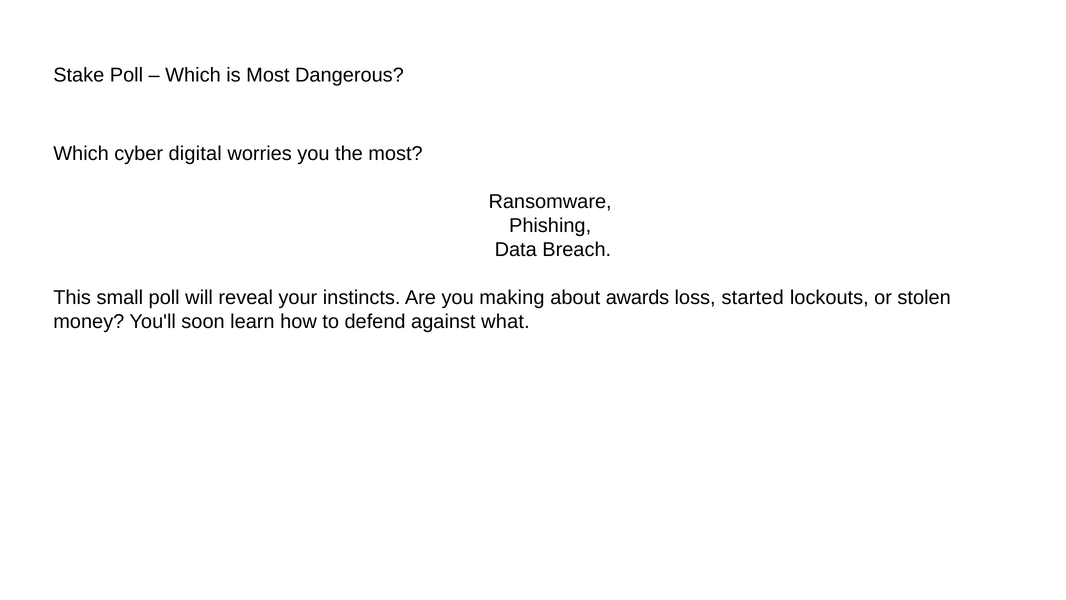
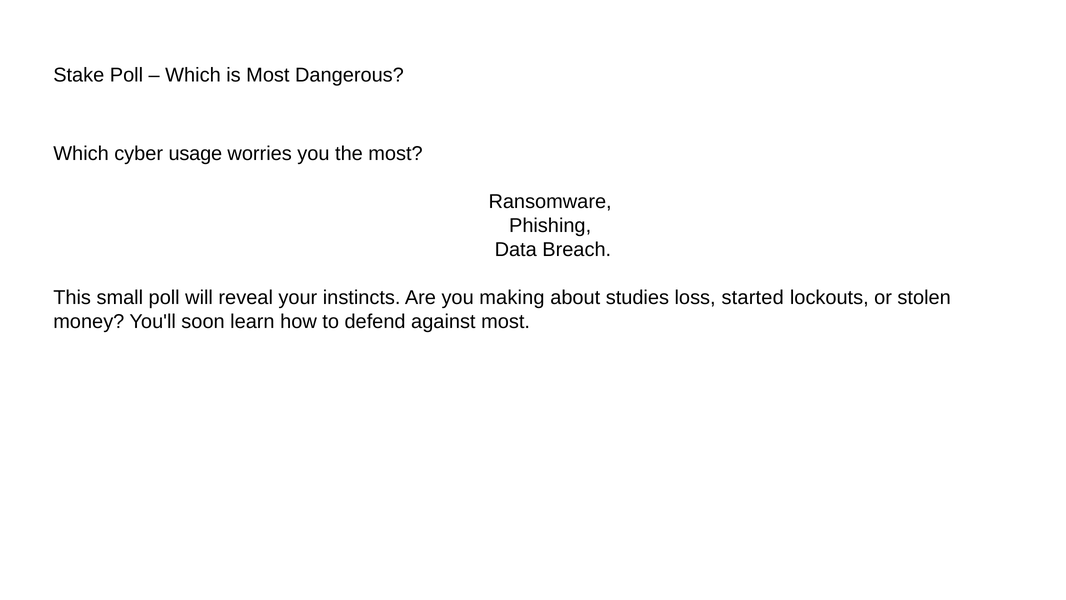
digital: digital -> usage (195, 154)
awards: awards -> studies (637, 298)
against what: what -> most (506, 322)
